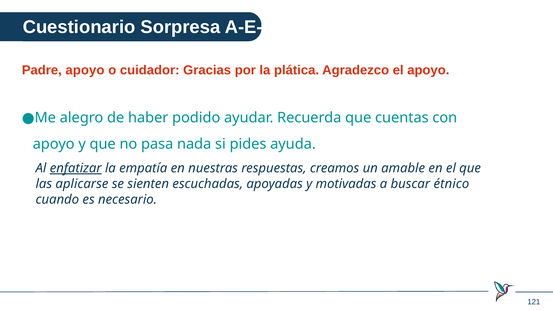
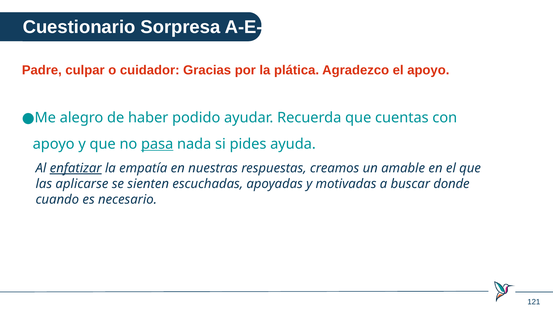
Padre apoyo: apoyo -> culpar (85, 70)
pasa underline: none -> present (157, 144)
étnico: étnico -> donde (451, 184)
